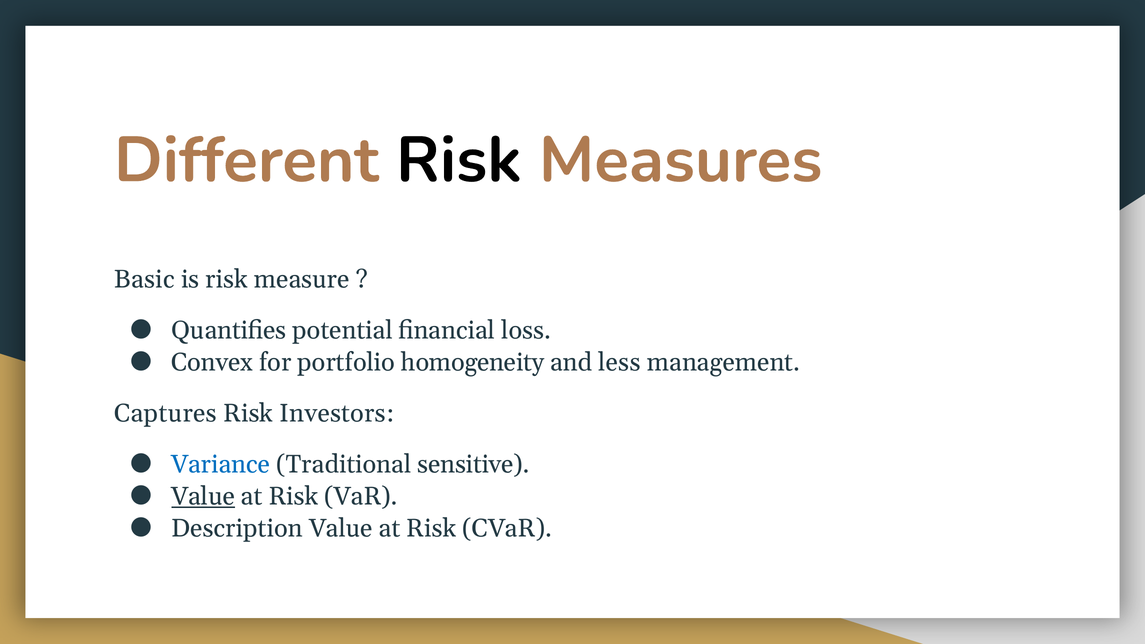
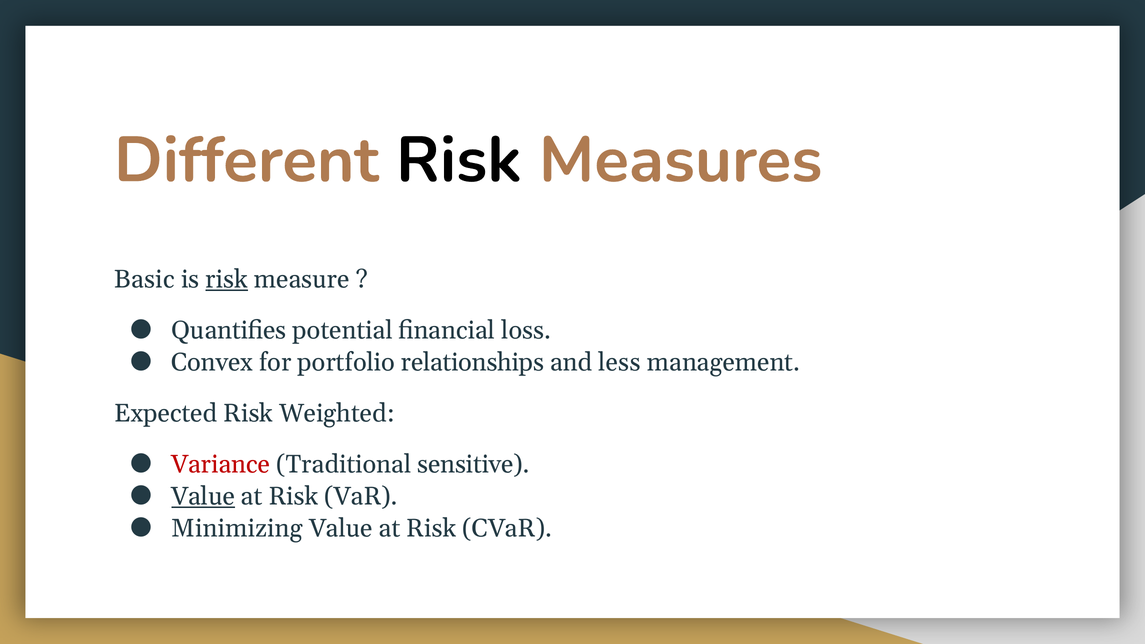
risk underline: none -> present (227, 279)
homogeneity: homogeneity -> relationships (473, 362)
Captures: Captures -> Expected (166, 413)
Investors: Investors -> Weighted (337, 413)
Variance colour: blue -> red (221, 464)
Description: Description -> Minimizing (237, 528)
